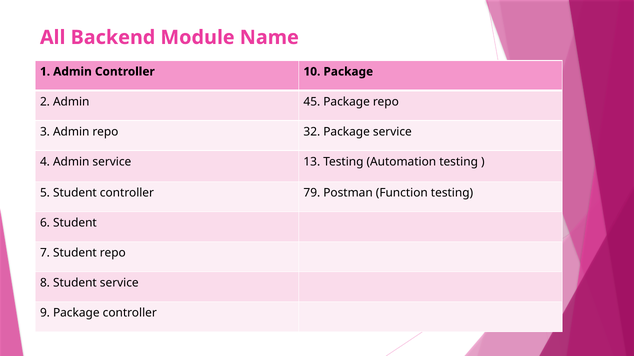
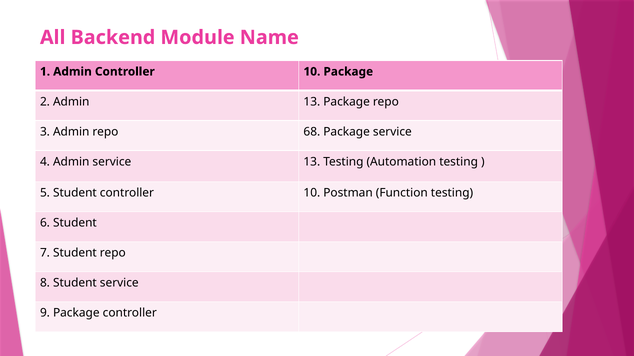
Admin 45: 45 -> 13 (312, 102)
32: 32 -> 68 (312, 132)
Student controller 79: 79 -> 10 (312, 193)
